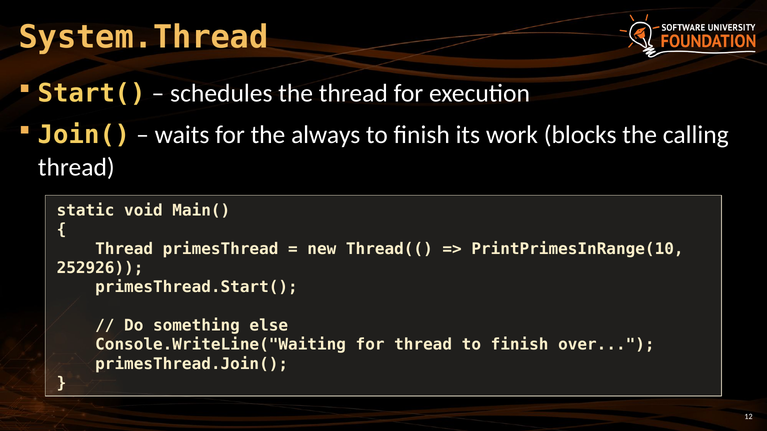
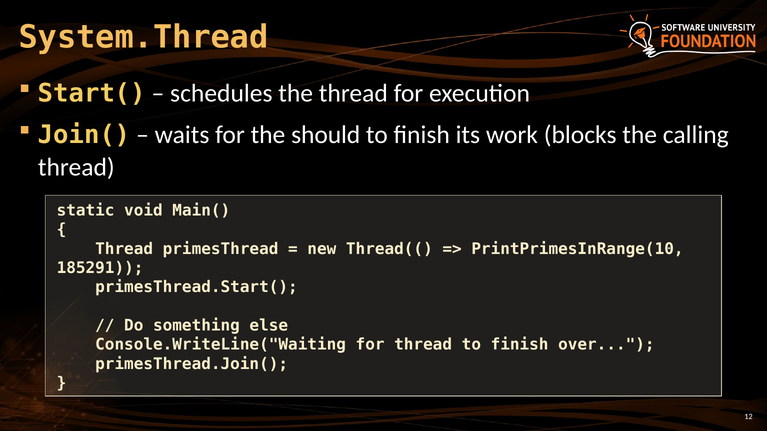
always: always -> should (326, 135)
252926: 252926 -> 185291 (100, 268)
